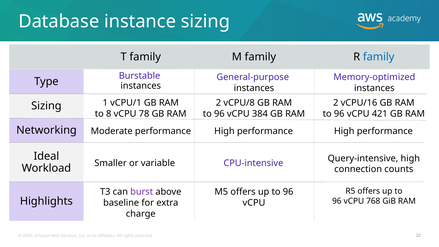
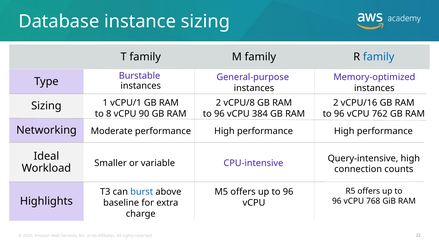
78: 78 -> 90 (144, 114)
421: 421 -> 762 (380, 114)
burst colour: purple -> blue (142, 192)
